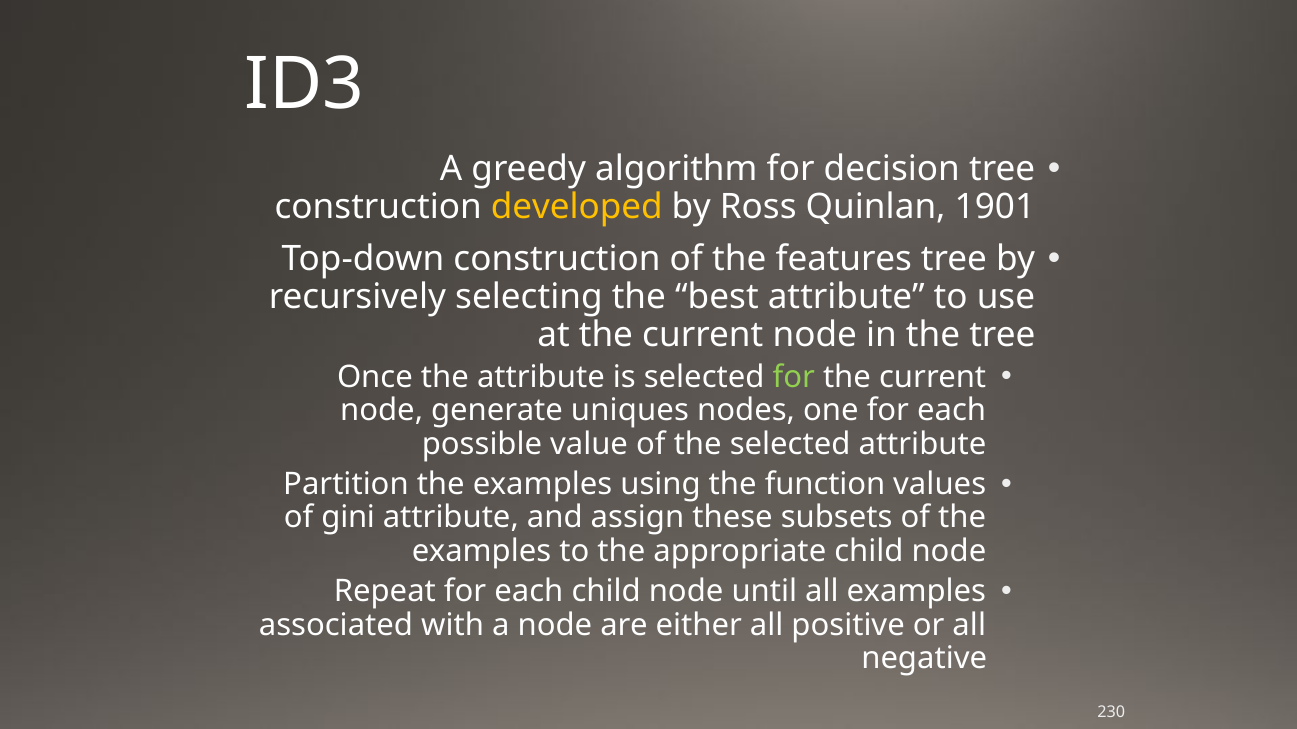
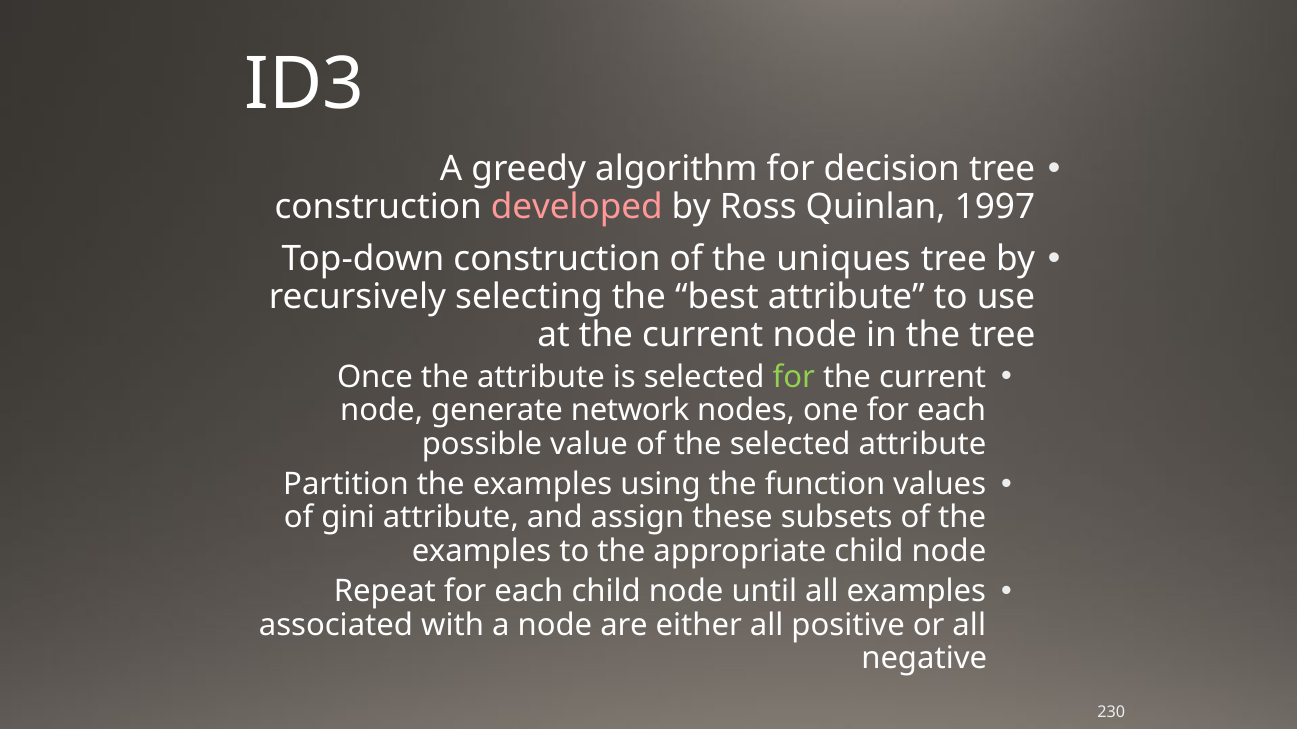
developed colour: yellow -> pink (577, 207)
1901: 1901 -> 1997 (995, 207)
features: features -> uniques (844, 259)
uniques: uniques -> network (630, 411)
